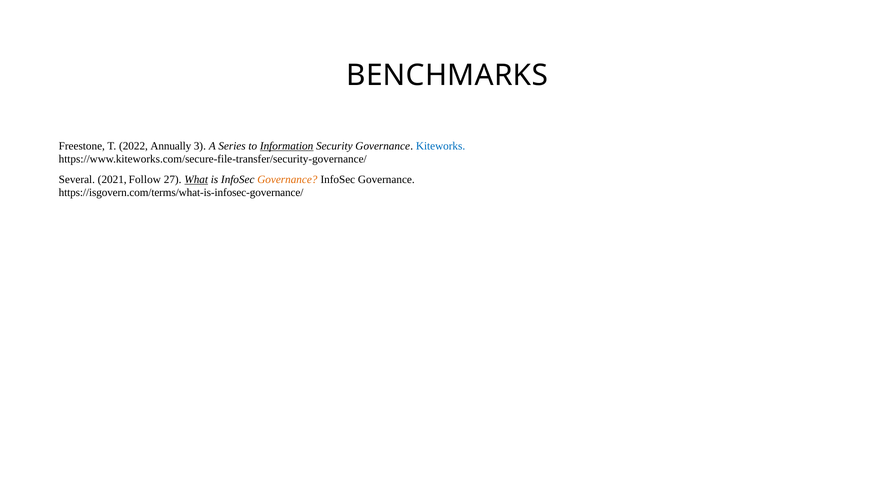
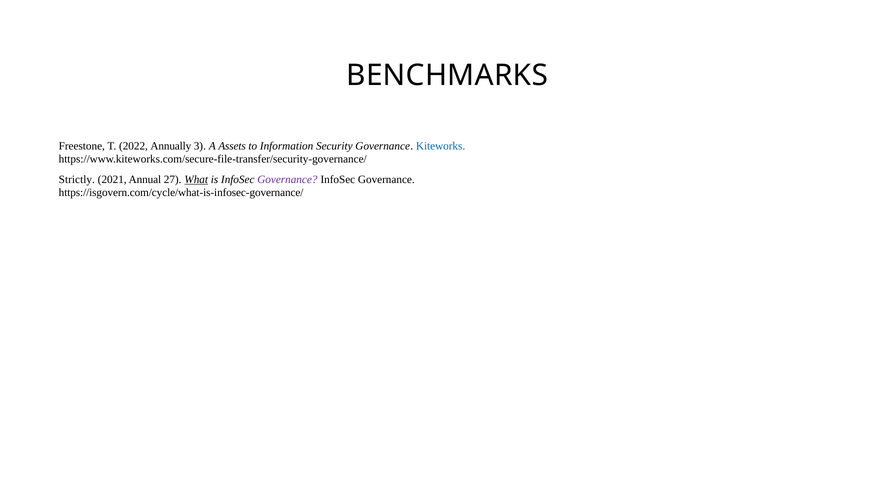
Series: Series -> Assets (232, 146)
Information underline: present -> none (287, 146)
Several: Several -> Strictly (77, 180)
Follow: Follow -> Annual (145, 180)
Governance colour: orange -> purple (287, 180)
https://isgovern.com/terms/what-is-infosec-governance/: https://isgovern.com/terms/what-is-infosec-governance/ -> https://isgovern.com/cycle/what-is-infosec-governance/ (181, 193)
